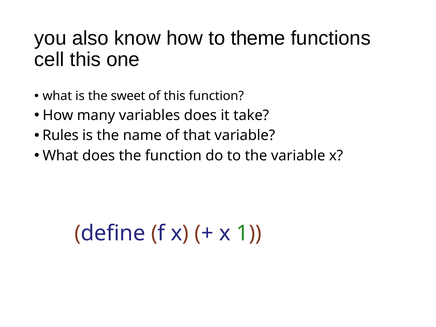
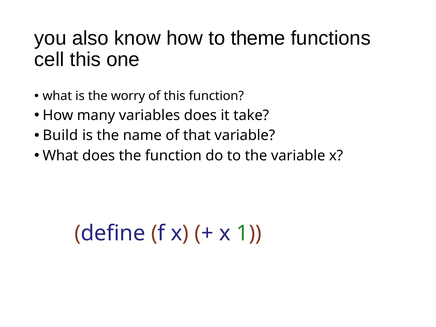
sweet: sweet -> worry (128, 96)
Rules: Rules -> Build (60, 136)
